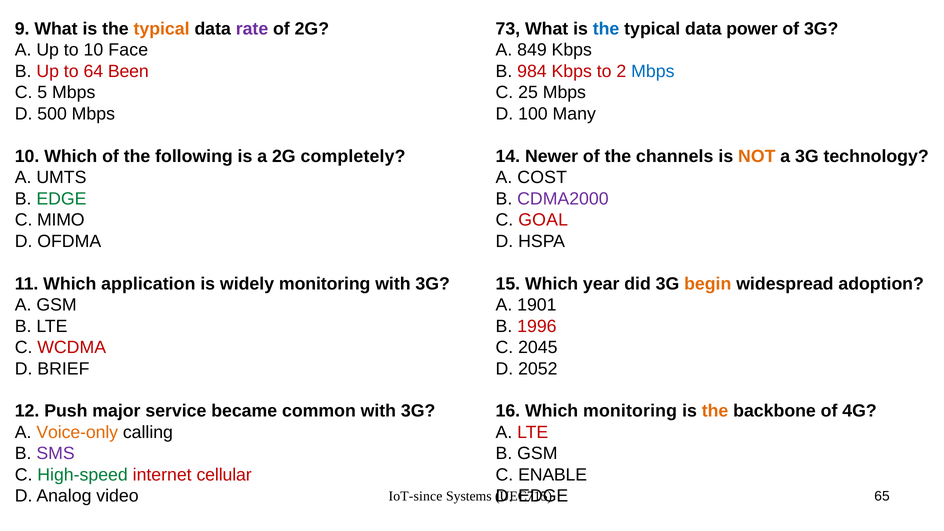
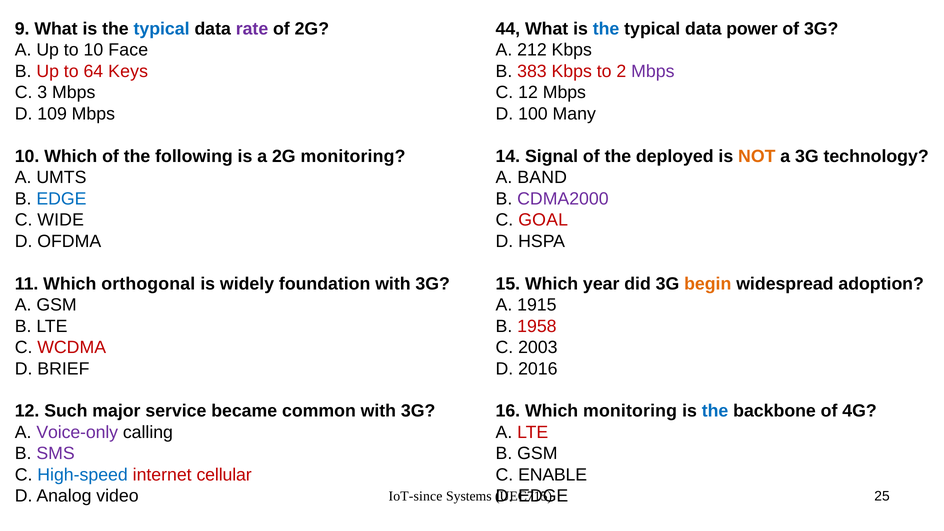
typical colour: orange -> blue (162, 29)
73: 73 -> 44 (508, 29)
849: 849 -> 212 (532, 50)
Been: Been -> Keys (128, 71)
984: 984 -> 383 (532, 71)
Mbps colour: blue -> purple (653, 71)
5: 5 -> 3 (42, 93)
C 25: 25 -> 12 (528, 93)
500: 500 -> 109 (52, 114)
2G completely: completely -> monitoring (353, 156)
Newer: Newer -> Signal (552, 156)
channels: channels -> deployed (675, 156)
COST: COST -> BAND (542, 178)
EDGE colour: green -> blue (61, 199)
MIMO: MIMO -> WIDE (61, 220)
application: application -> orthogonal (148, 284)
widely monitoring: monitoring -> foundation (325, 284)
1901: 1901 -> 1915 (537, 305)
1996: 1996 -> 1958 (537, 326)
2045: 2045 -> 2003 (538, 347)
2052: 2052 -> 2016 (538, 369)
Push: Push -> Such (66, 411)
the colour: orange -> blue (715, 411)
Voice-only colour: orange -> purple (77, 432)
High-speed colour: green -> blue (83, 475)
65: 65 -> 25 (882, 496)
